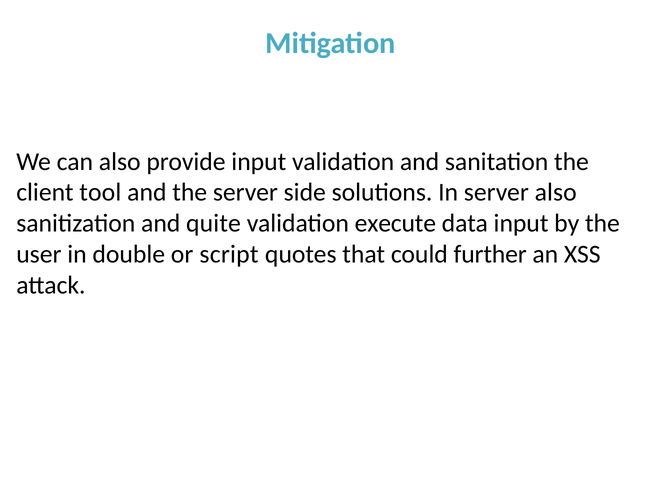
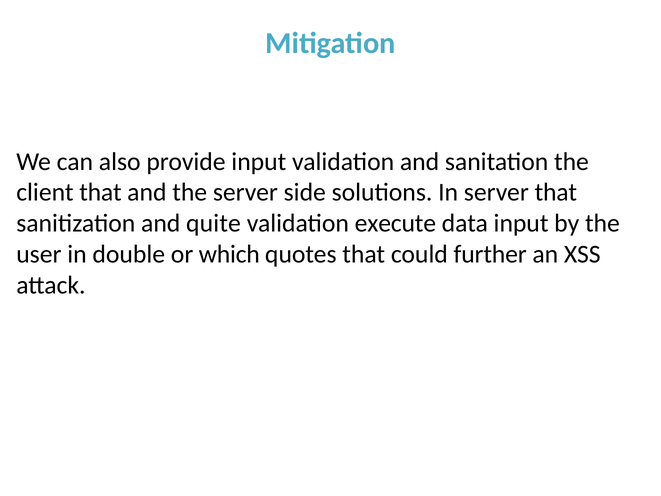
client tool: tool -> that (100, 192)
server also: also -> that (556, 192)
script: script -> which (229, 254)
